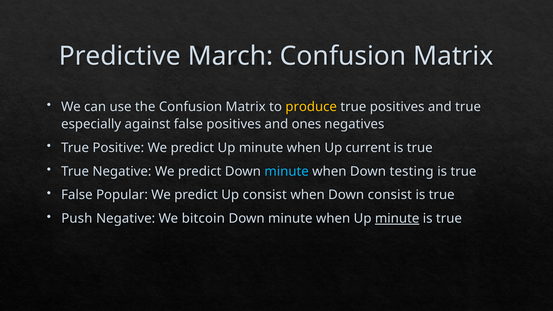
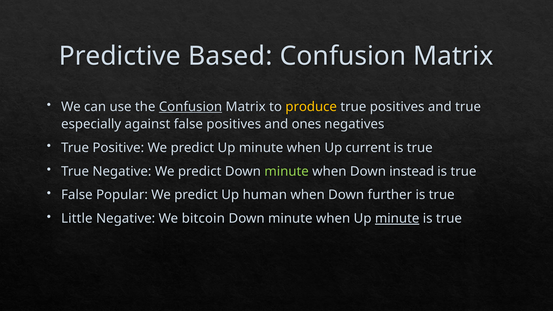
March: March -> Based (230, 56)
Confusion underline: none -> present (190, 107)
minute colour: light blue -> light green (287, 171)
testing: testing -> instead (412, 171)
Up consist: consist -> human (265, 195)
Down consist: consist -> further (390, 195)
Push: Push -> Little (77, 218)
